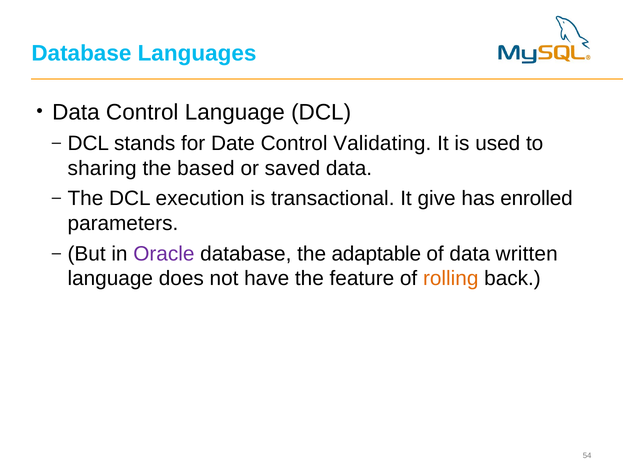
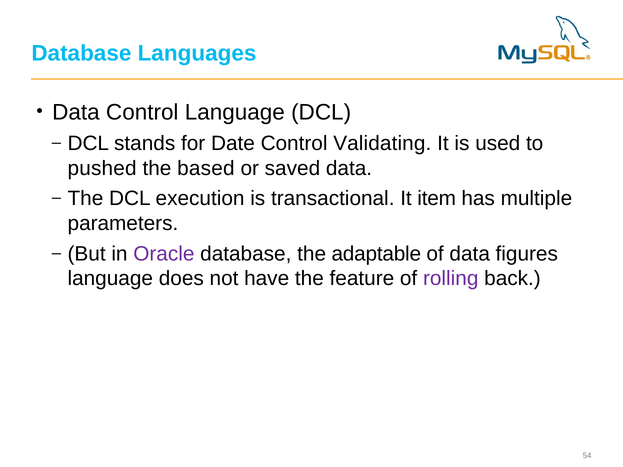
sharing: sharing -> pushed (102, 168)
give: give -> item (437, 199)
enrolled: enrolled -> multiple (536, 199)
written: written -> figures (527, 254)
rolling colour: orange -> purple (451, 279)
